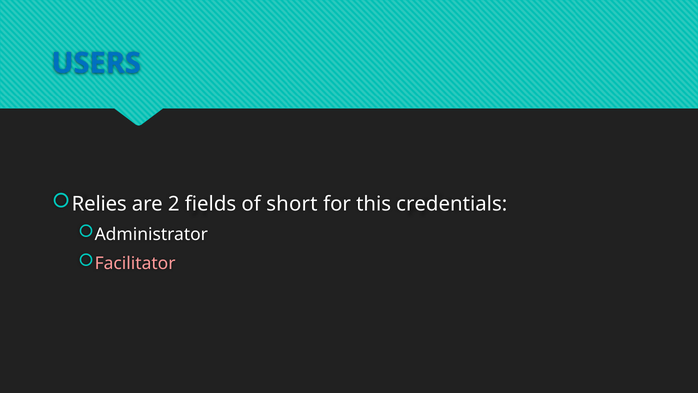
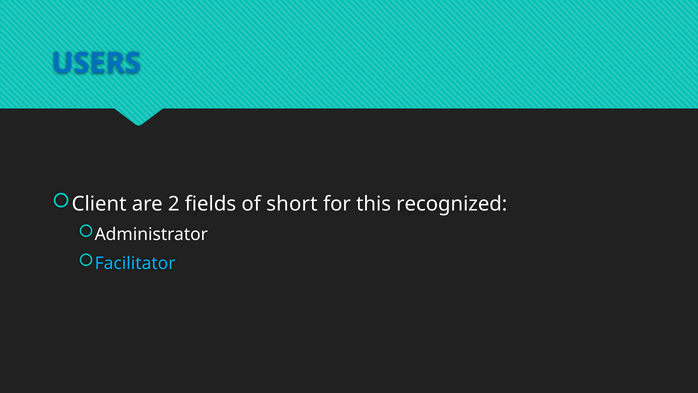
Relies: Relies -> Client (99, 204)
credentials: credentials -> recognized (452, 204)
Facilitator colour: pink -> light blue (135, 263)
